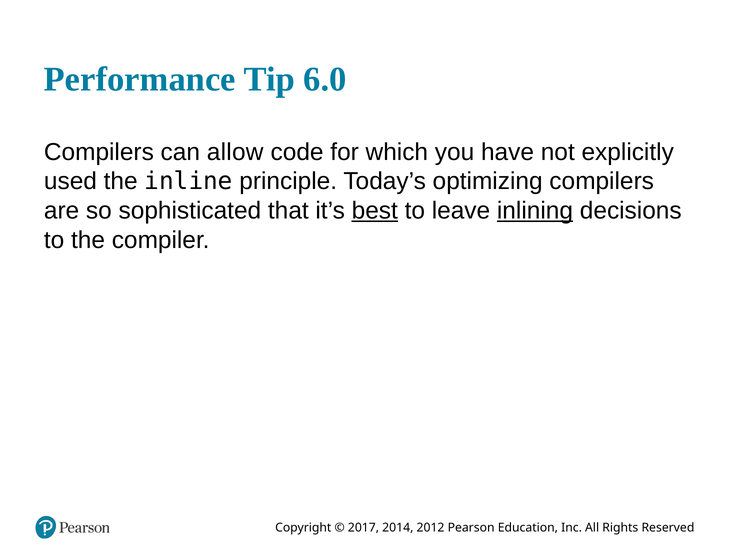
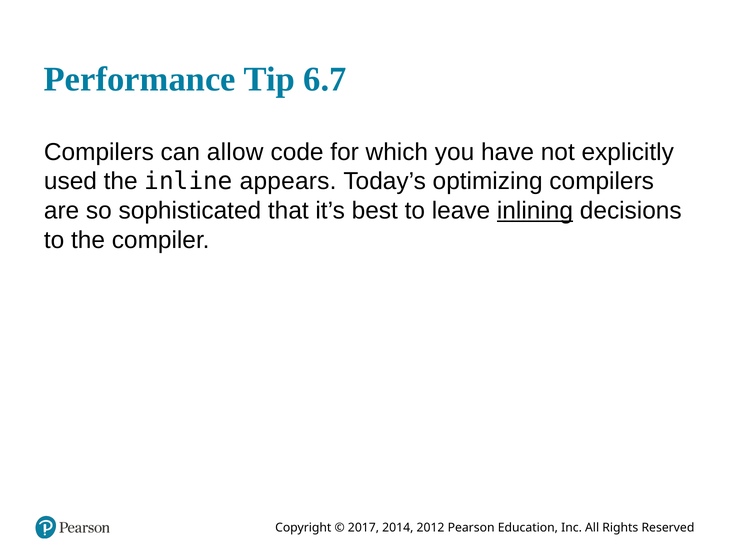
6.0: 6.0 -> 6.7 (325, 80)
principle: principle -> appears (288, 181)
best underline: present -> none (375, 211)
